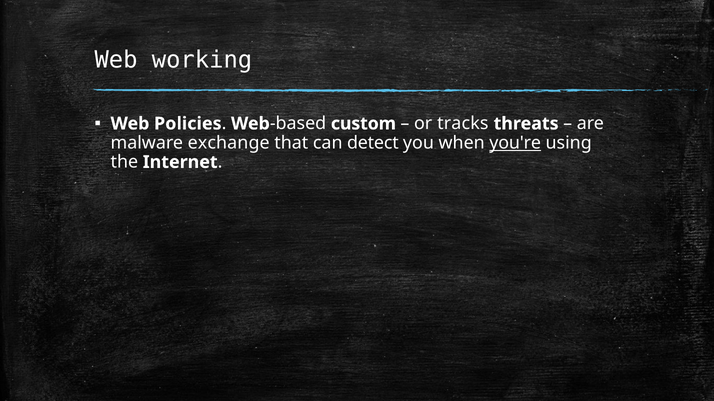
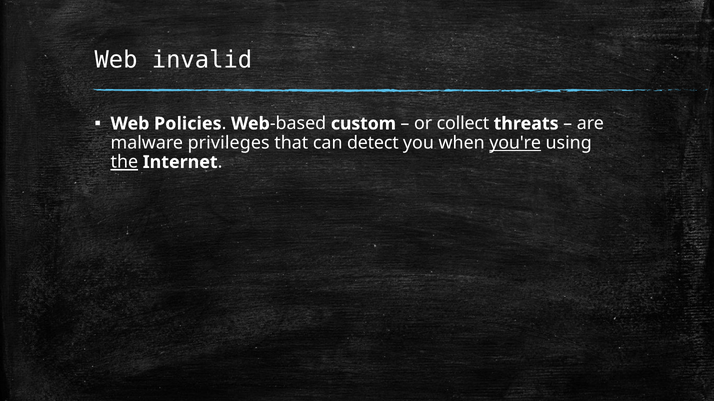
working: working -> invalid (202, 60)
tracks: tracks -> collect (463, 124)
exchange: exchange -> privileges (229, 143)
the underline: none -> present (124, 162)
